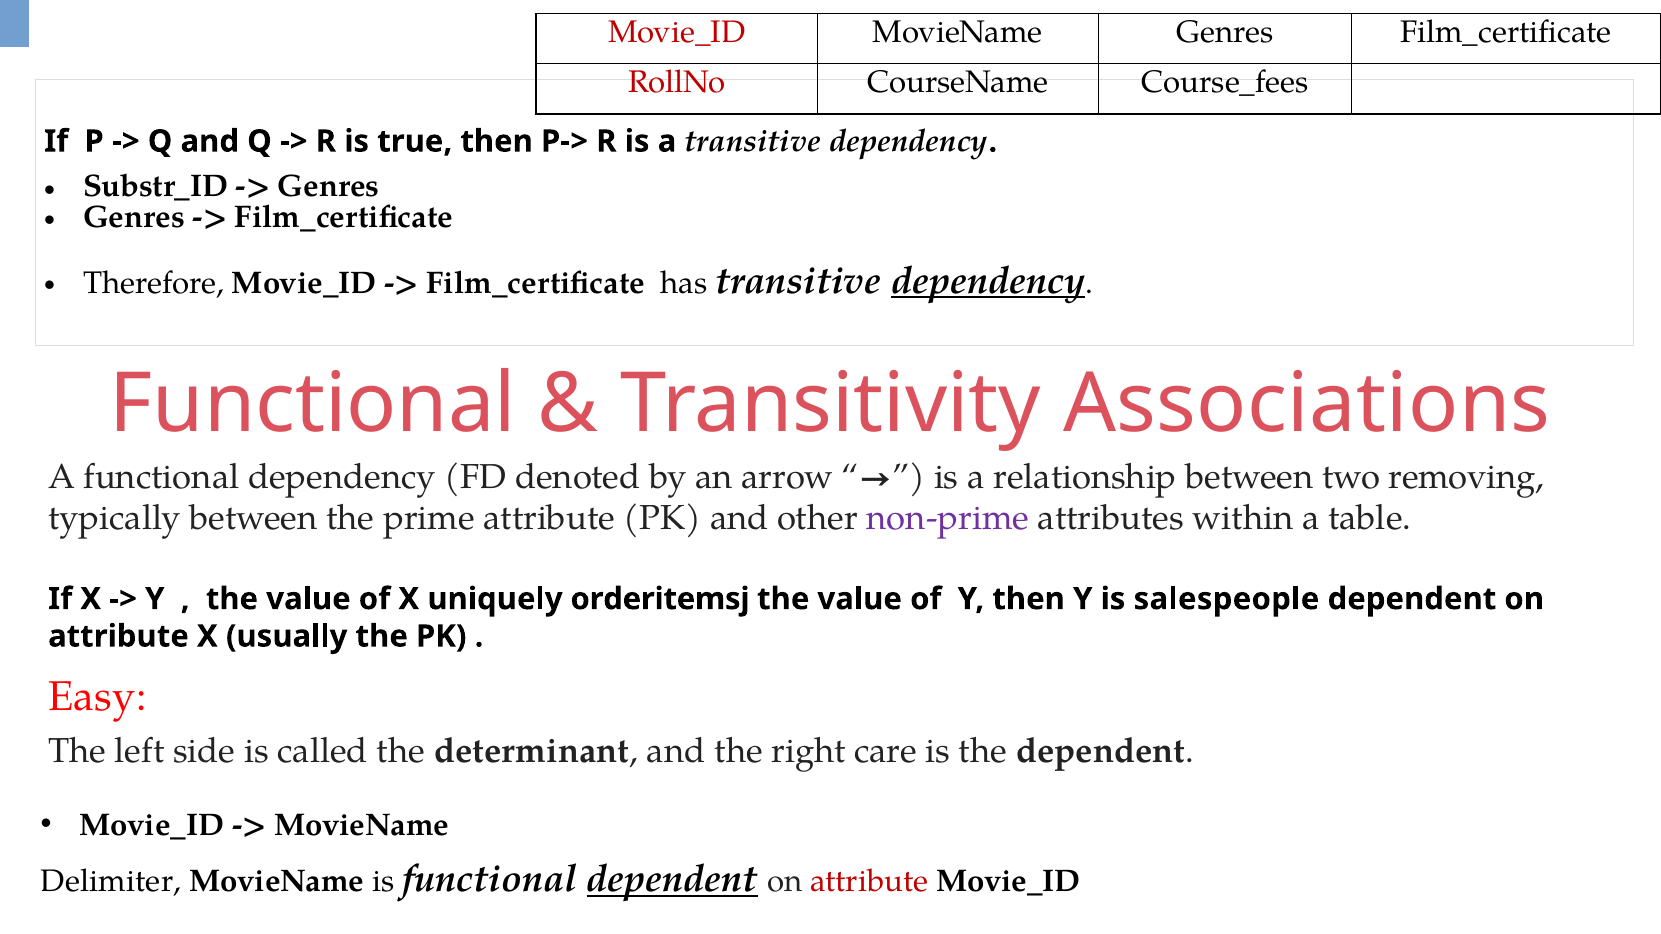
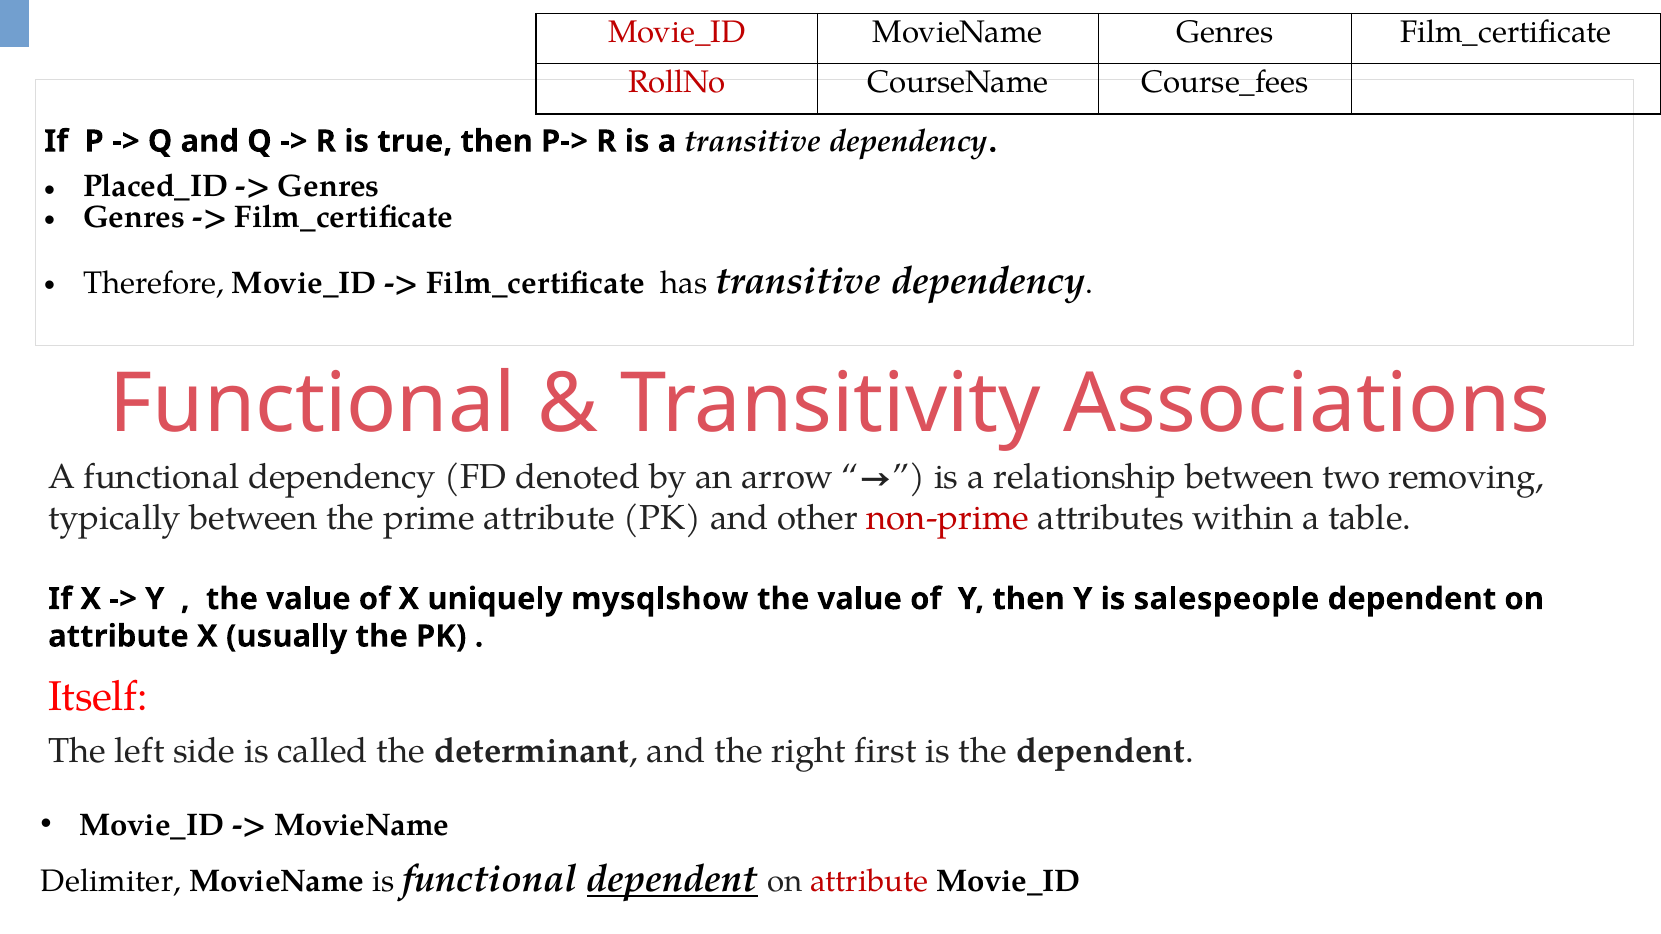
Substr_ID: Substr_ID -> Placed_ID (156, 186)
dependency underline: present -> none (988, 281)
non-prime colour: purple -> red (948, 518)
orderitemsj: orderitemsj -> mysqlshow (660, 599)
Easy: Easy -> Itself (98, 697)
care: care -> first (885, 751)
